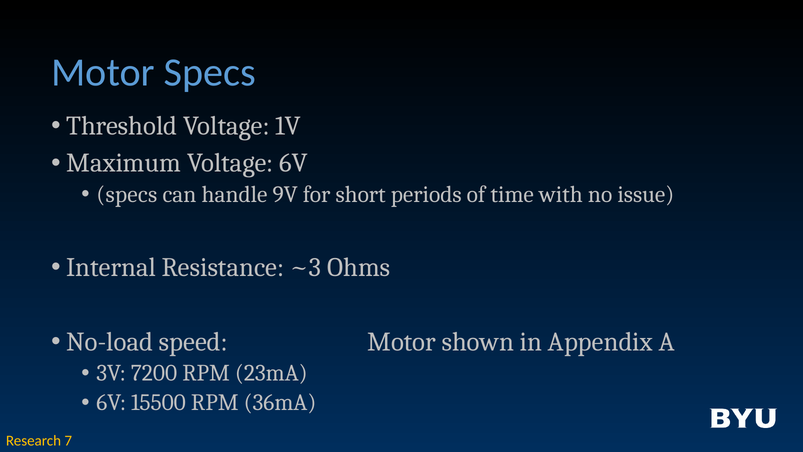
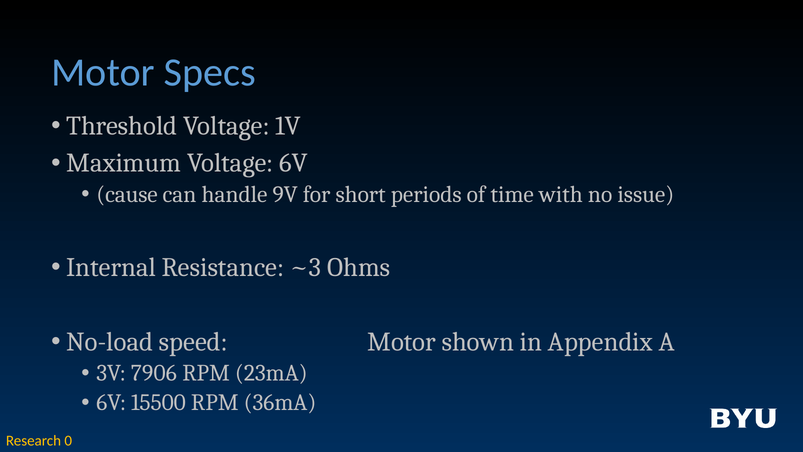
specs: specs -> cause (127, 194)
7200: 7200 -> 7906 (154, 373)
7: 7 -> 0 (68, 440)
